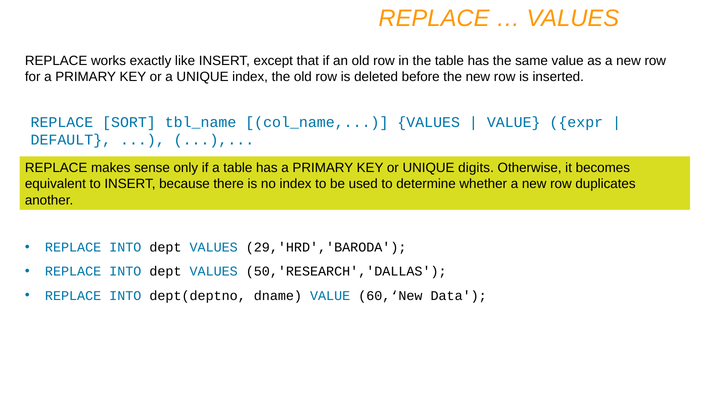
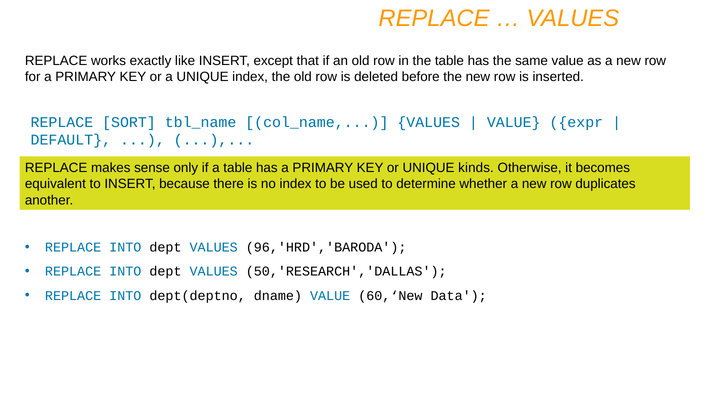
digits: digits -> kinds (476, 168)
29,'HRD','BARODA: 29,'HRD','BARODA -> 96,'HRD','BARODA (326, 247)
